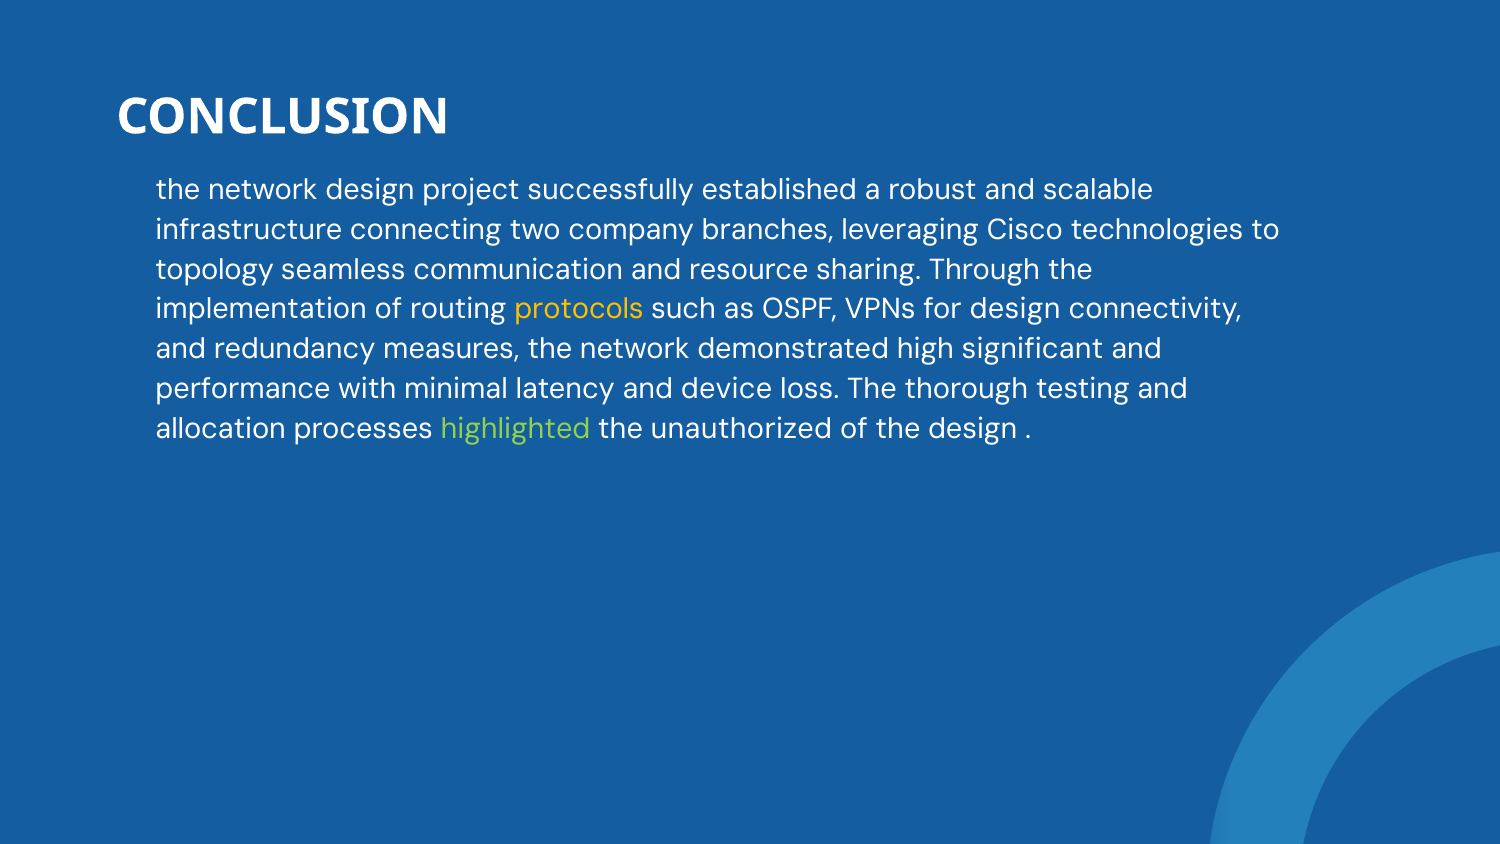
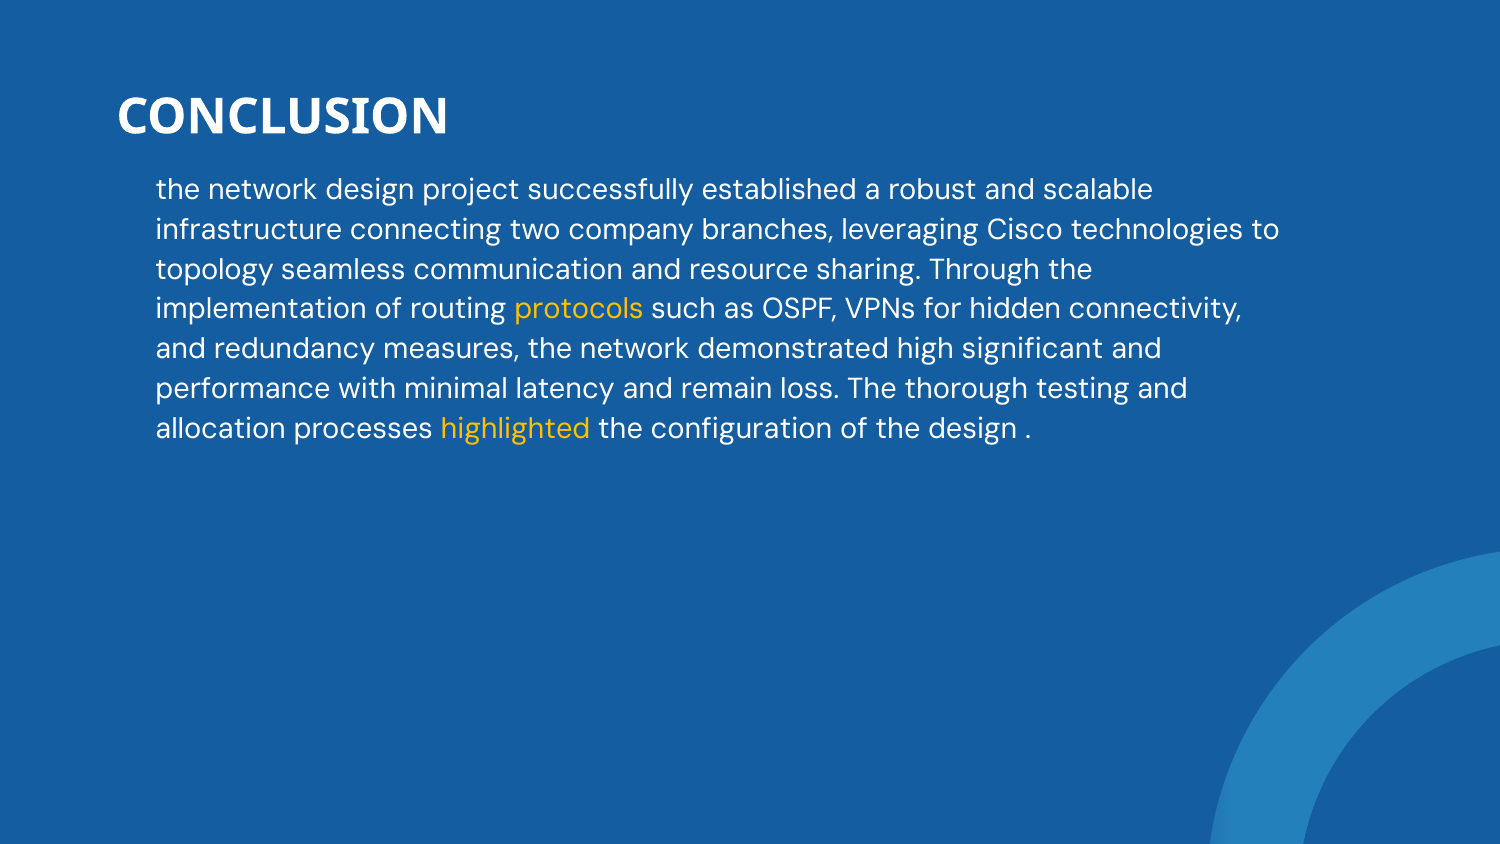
for design: design -> hidden (1015, 309)
device: device -> remain (727, 389)
highlighted colour: light green -> yellow (516, 429)
unauthorized: unauthorized -> configuration (741, 429)
